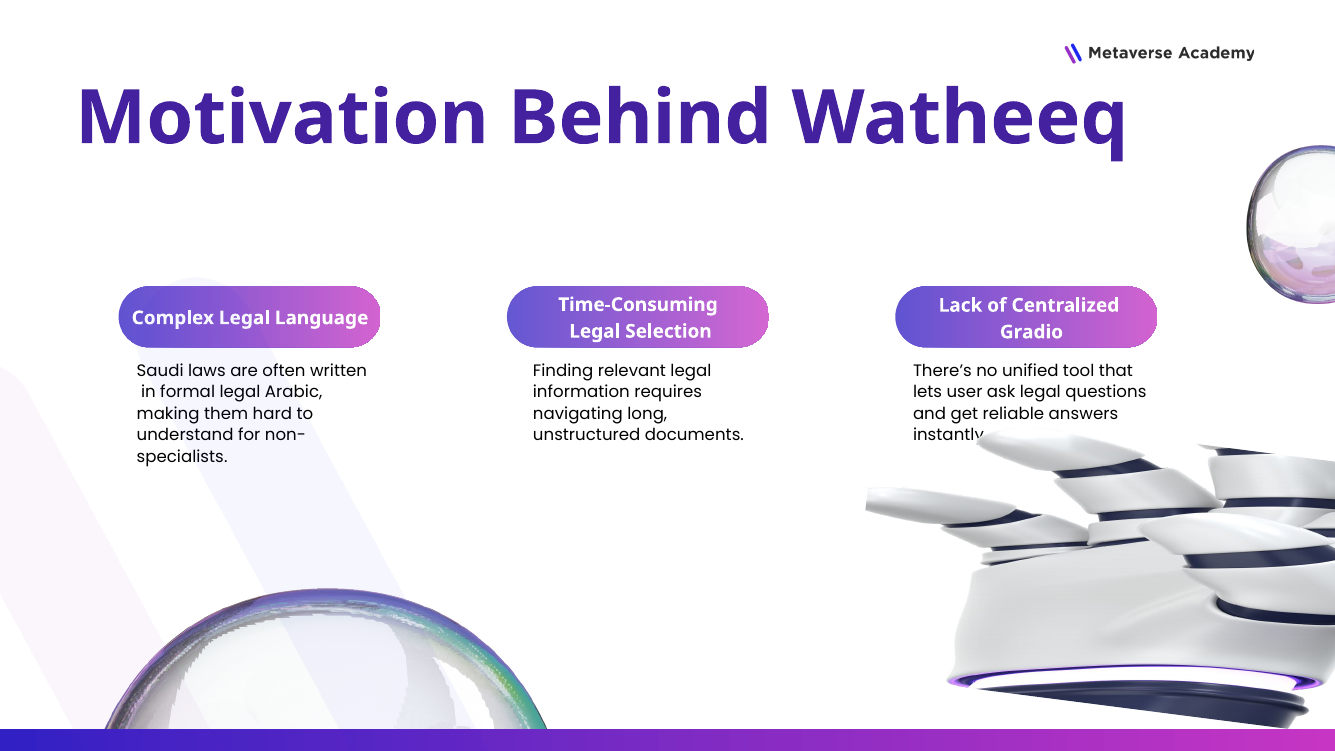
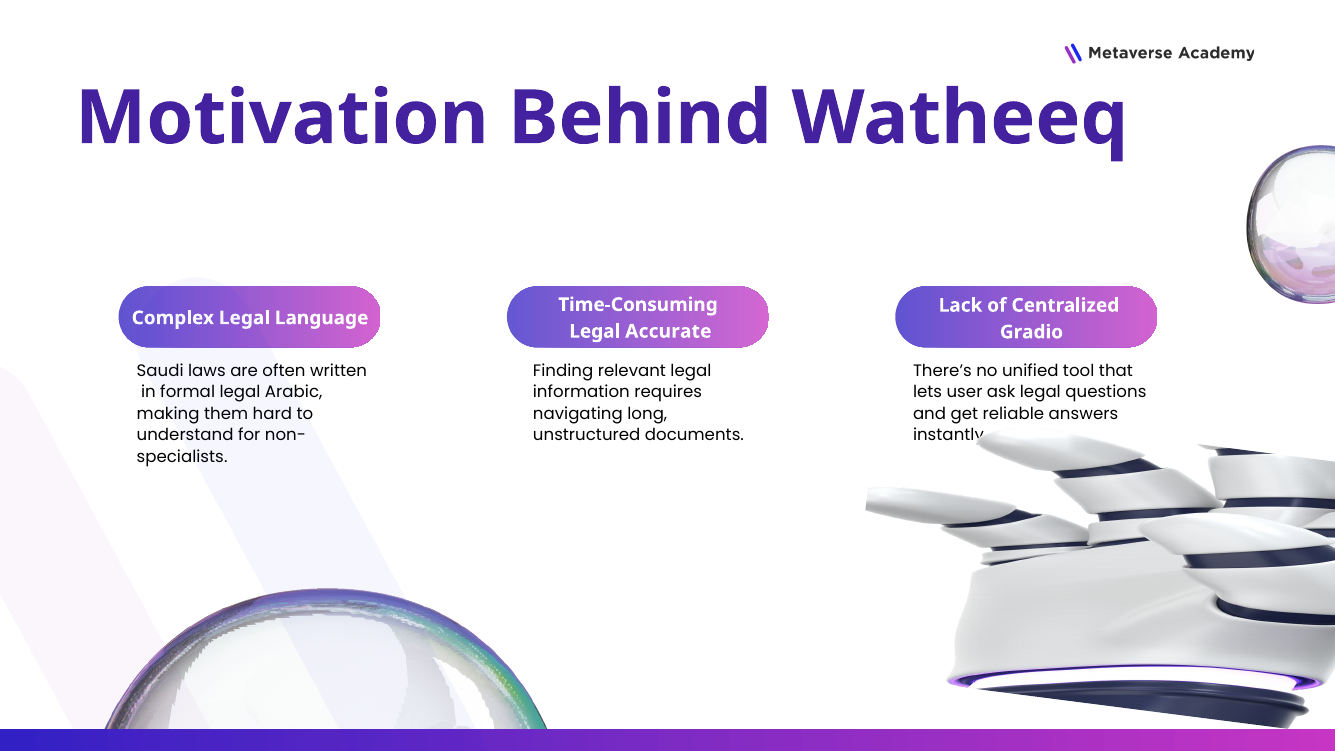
Selection: Selection -> Accurate (668, 331)
